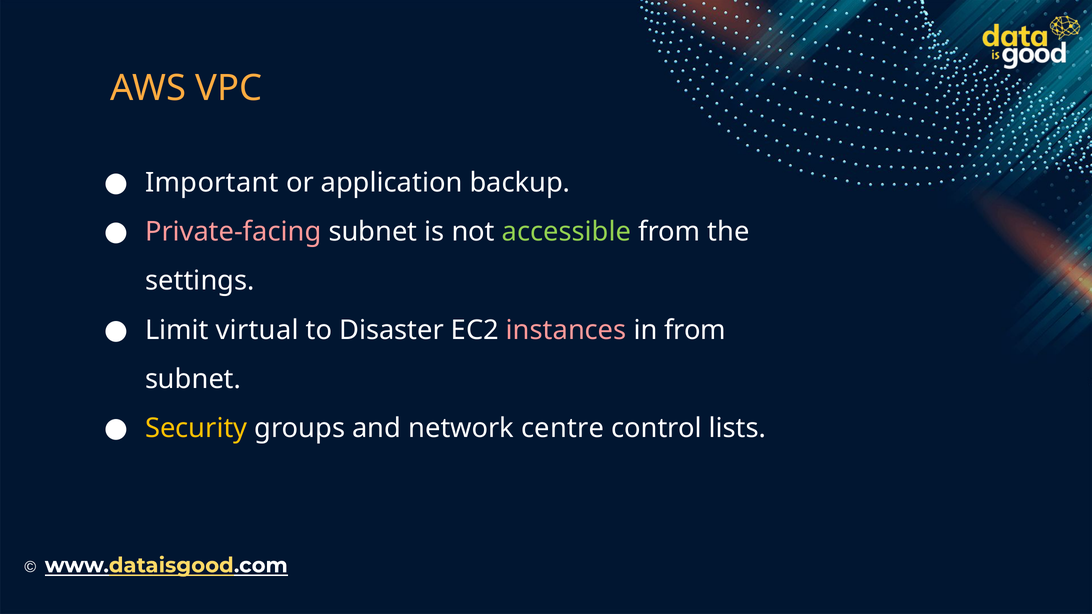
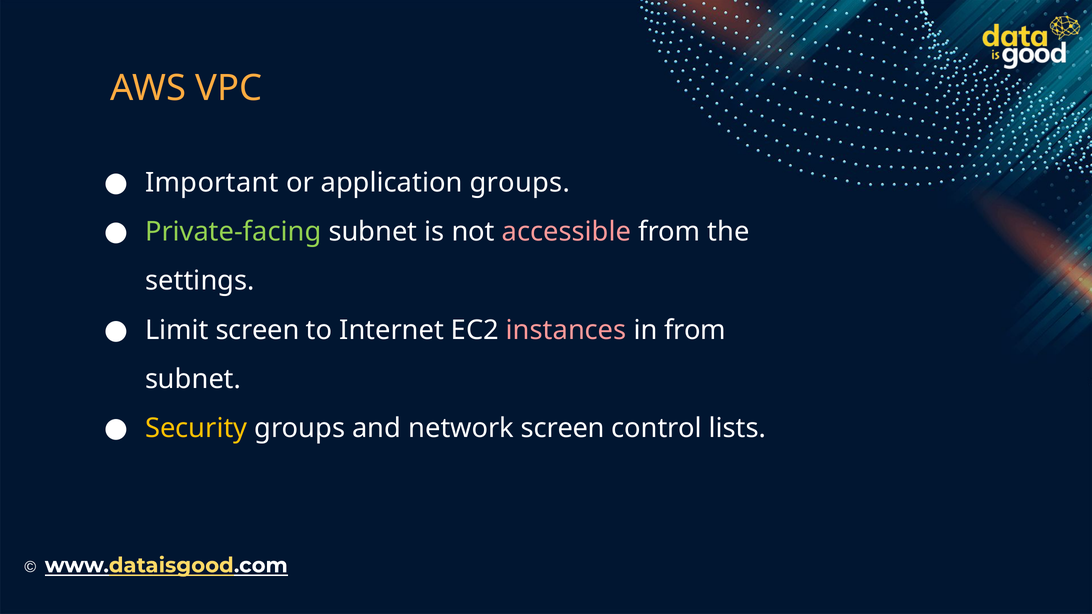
application backup: backup -> groups (520, 183)
Private-facing colour: pink -> light green (233, 232)
accessible colour: light green -> pink (566, 232)
Limit virtual: virtual -> screen (258, 330)
Disaster: Disaster -> Internet (392, 330)
network centre: centre -> screen (563, 428)
